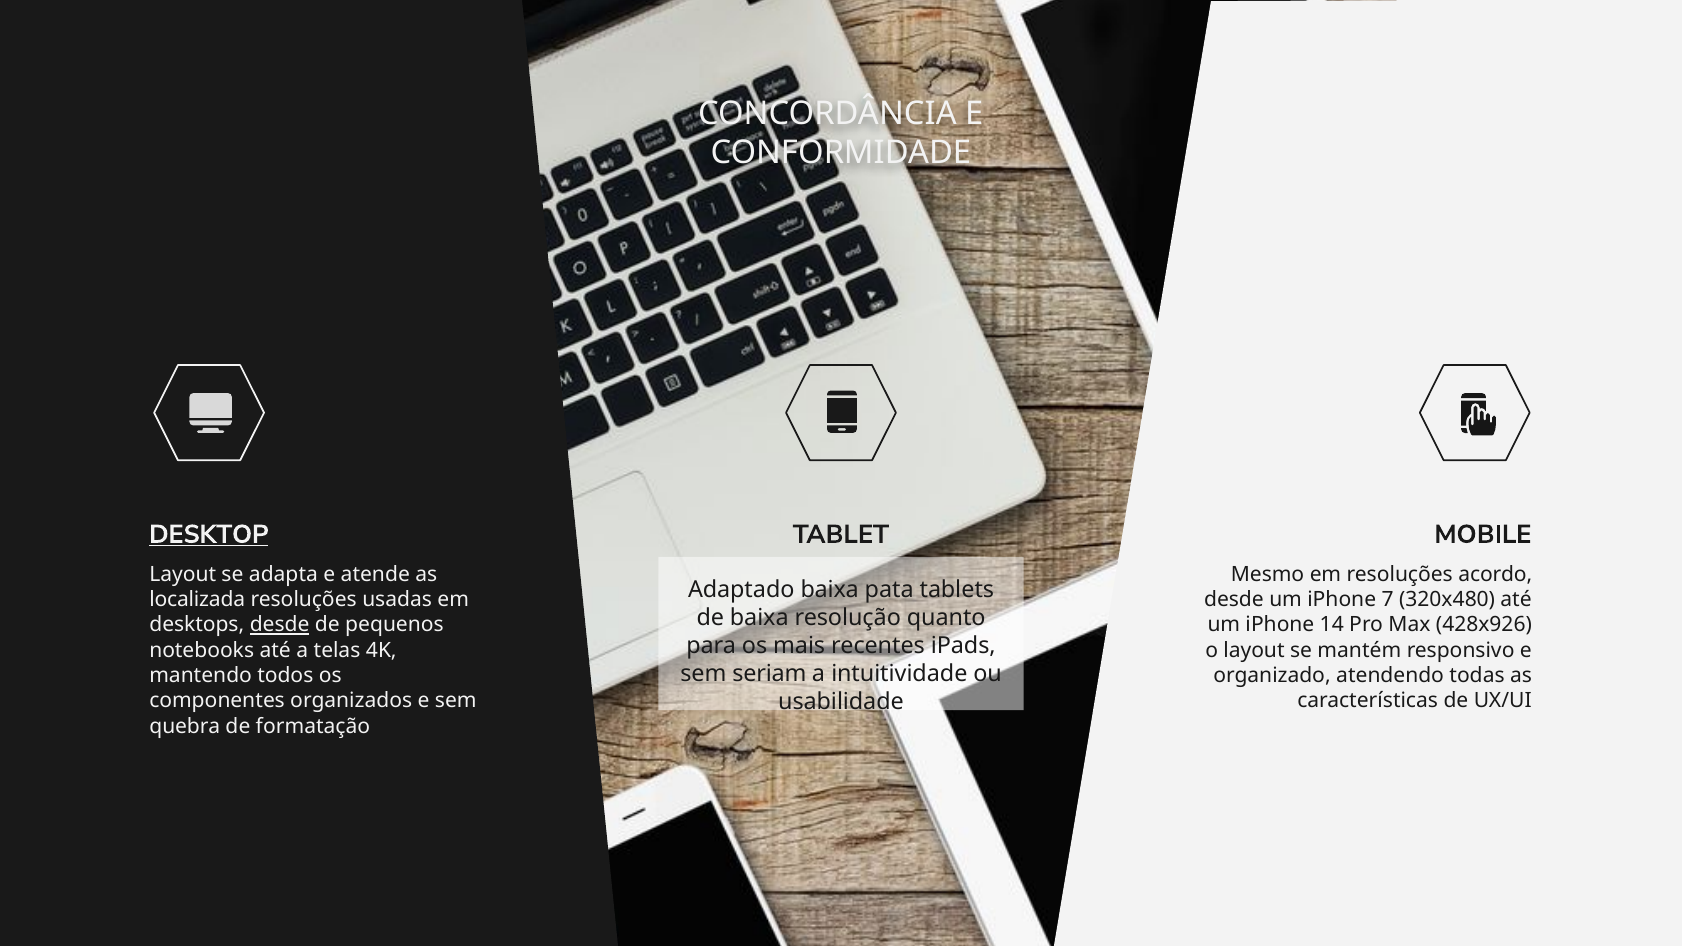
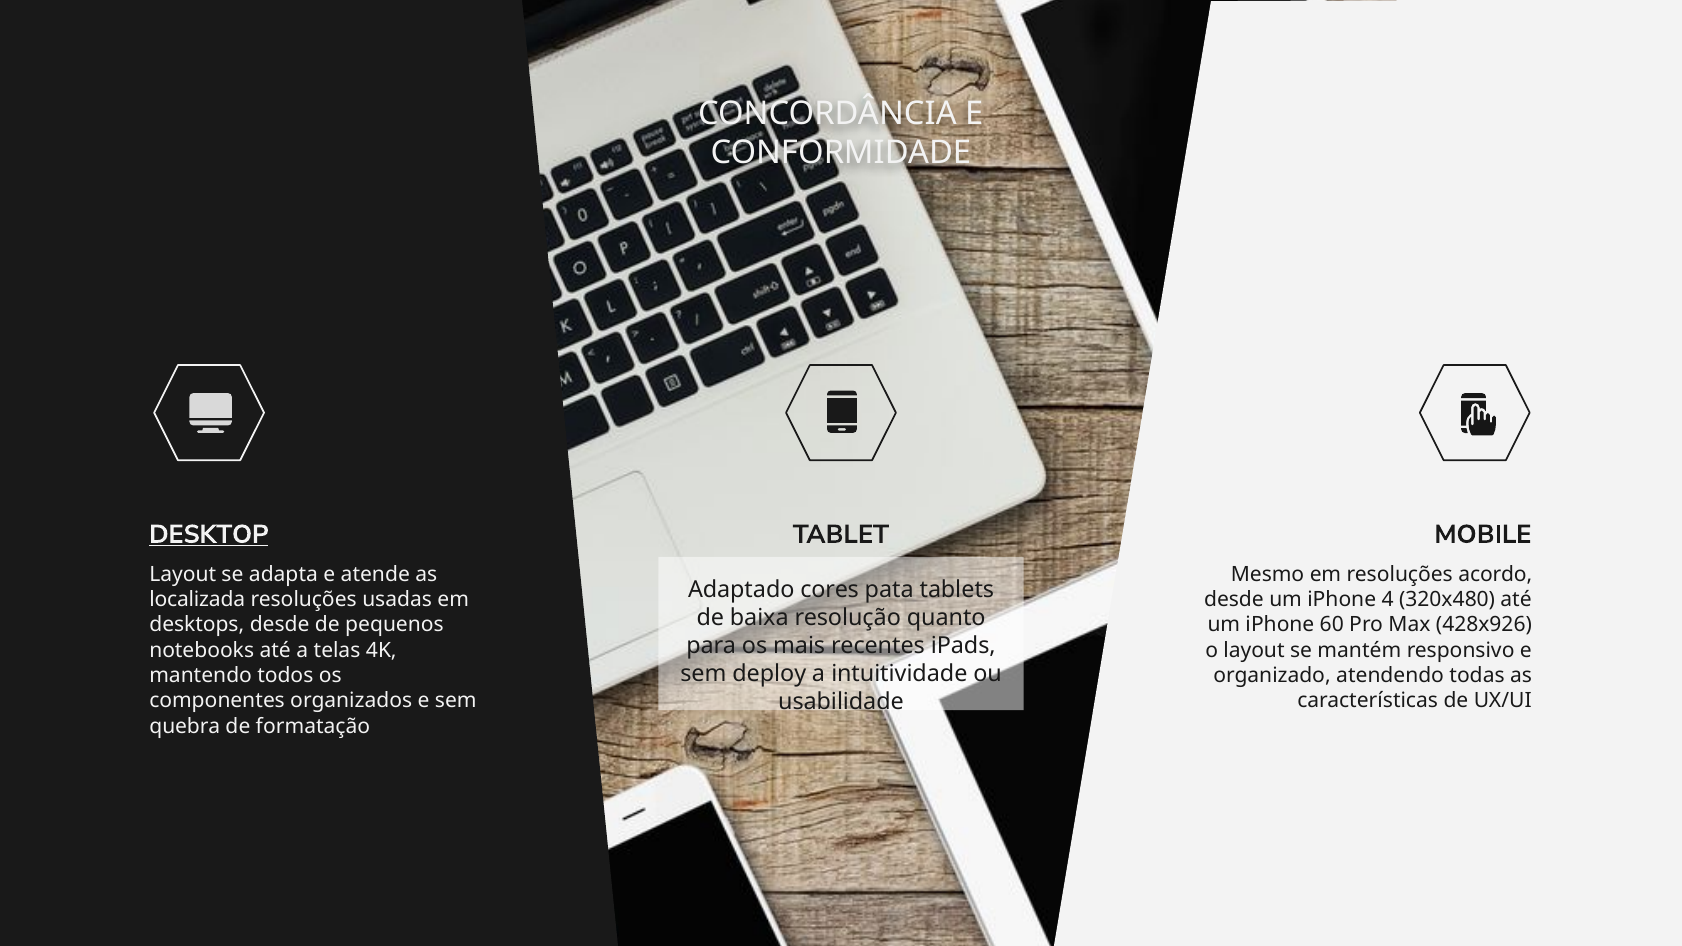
Adaptado baixa: baixa -> cores (830, 590)
7: 7 -> 4 (1388, 600)
desde underline: present -> none (280, 625)
14: 14 -> 60 (1332, 625)
seriam: seriam -> deploy (769, 674)
